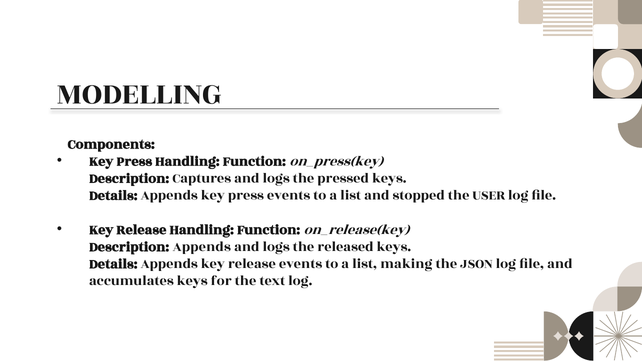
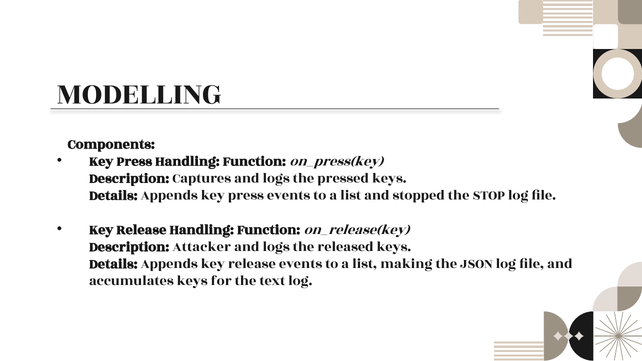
USER: USER -> STOP (489, 195)
Description Appends: Appends -> Attacker (202, 247)
